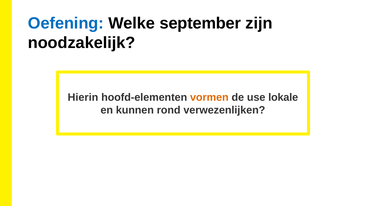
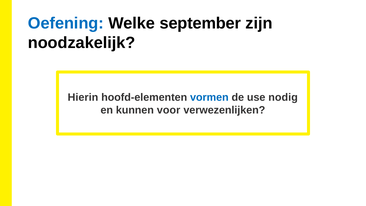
vormen colour: orange -> blue (209, 97)
lokale: lokale -> nodig (283, 97)
rond: rond -> voor (169, 110)
